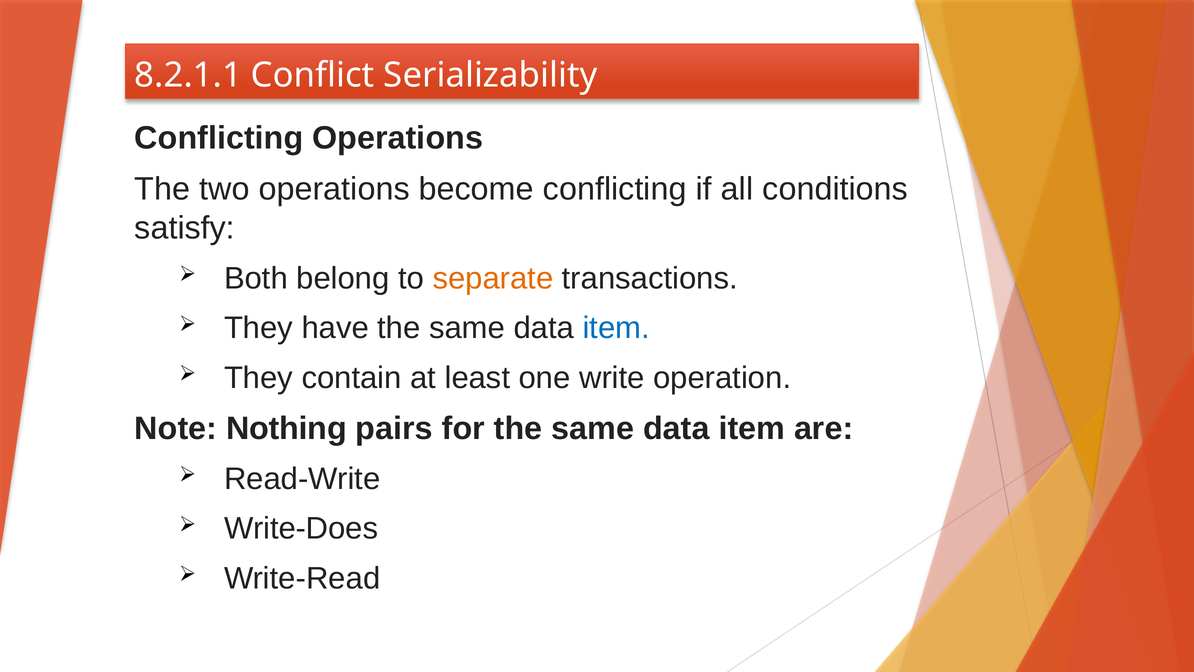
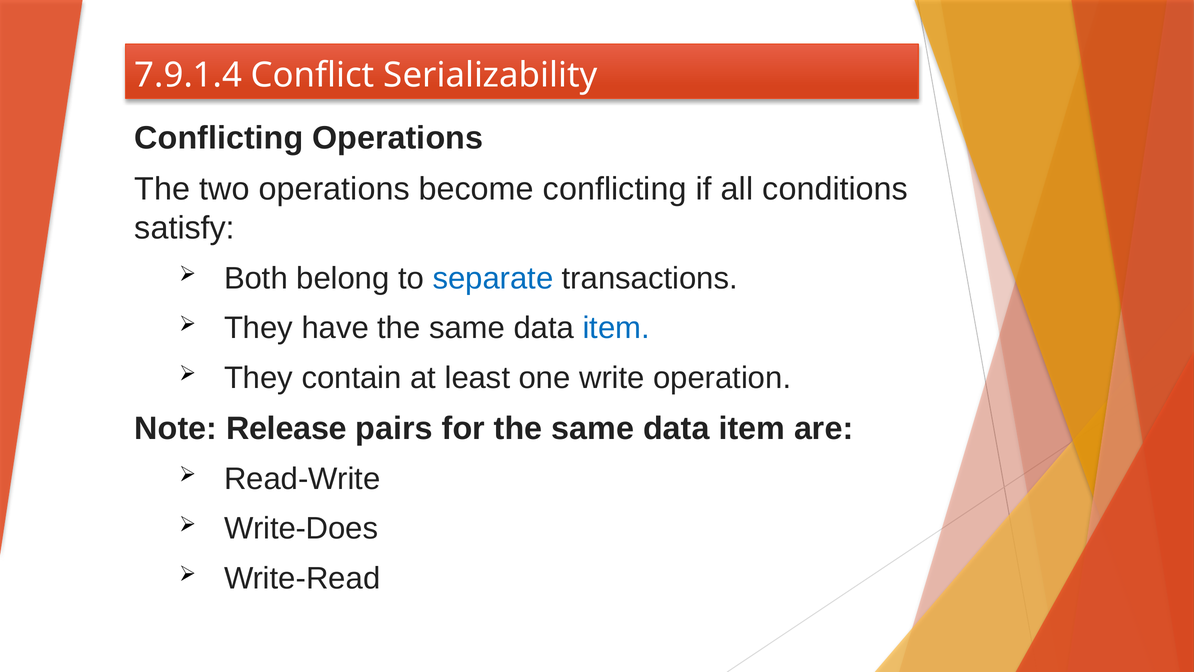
8.2.1.1: 8.2.1.1 -> 7.9.1.4 (188, 75)
separate colour: orange -> blue (493, 278)
Nothing: Nothing -> Release (286, 428)
